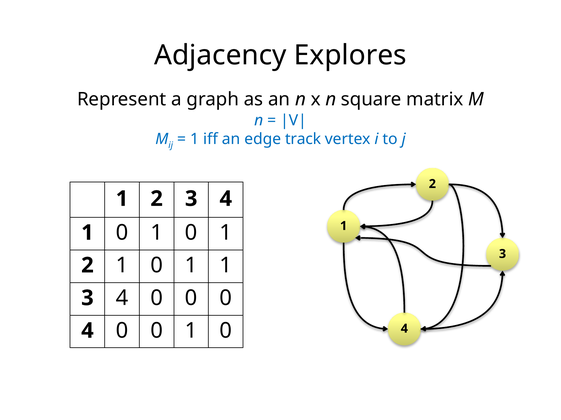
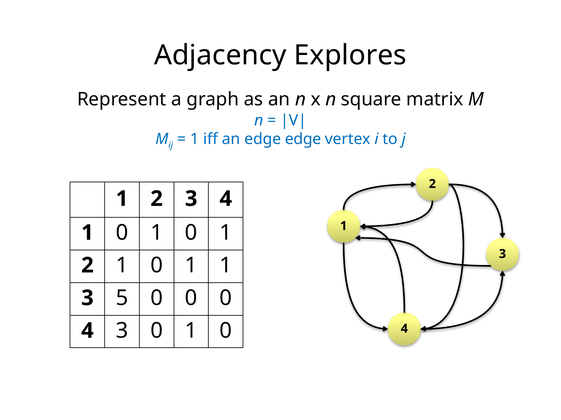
edge track: track -> edge (303, 139)
4: 4 -> 5 (122, 298)
0: 0 -> 3 (122, 331)
